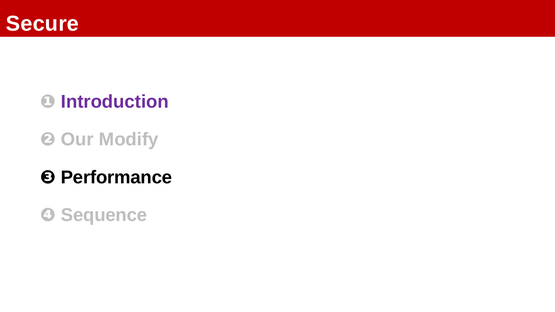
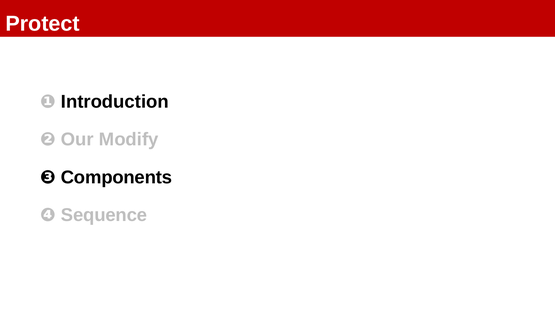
Secure: Secure -> Protect (43, 24)
Introduction colour: purple -> black (115, 102)
Performance: Performance -> Components (116, 177)
